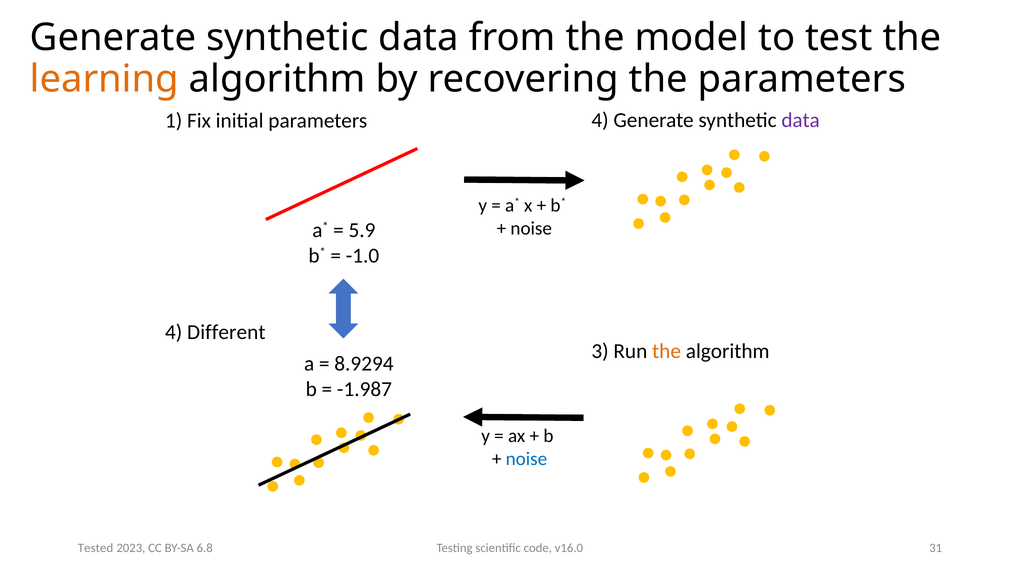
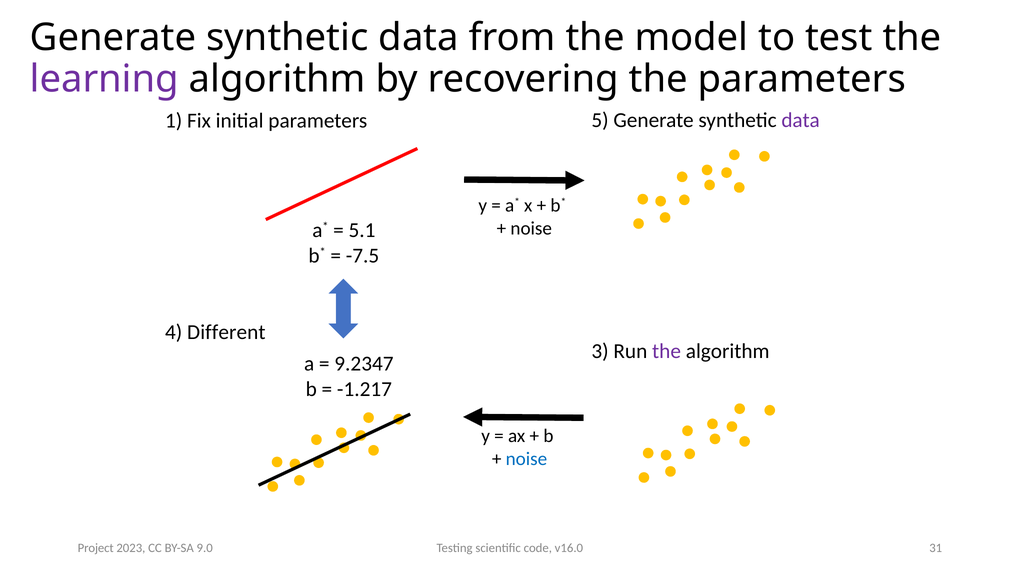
learning colour: orange -> purple (104, 79)
parameters 4: 4 -> 5 (600, 120)
5.9: 5.9 -> 5.1 (362, 230)
-1.0: -1.0 -> -7.5 (363, 256)
the colour: orange -> purple (667, 351)
8.9294: 8.9294 -> 9.2347 (364, 363)
-1.987: -1.987 -> -1.217 (364, 389)
Tested: Tested -> Project (96, 548)
6.8: 6.8 -> 9.0 (205, 548)
